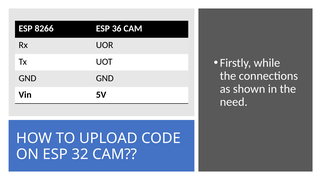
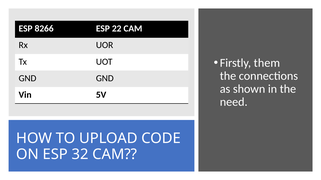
36: 36 -> 22 (117, 29)
while: while -> them (267, 63)
